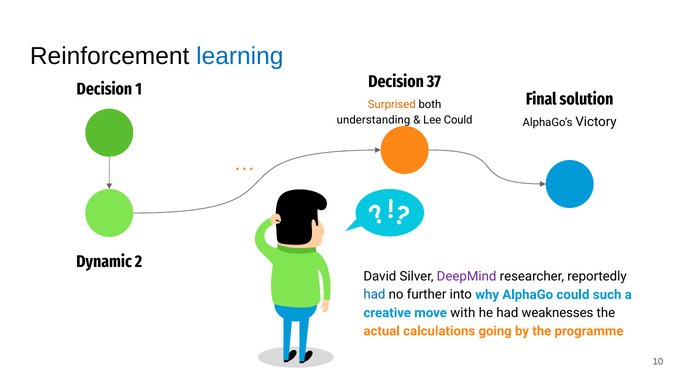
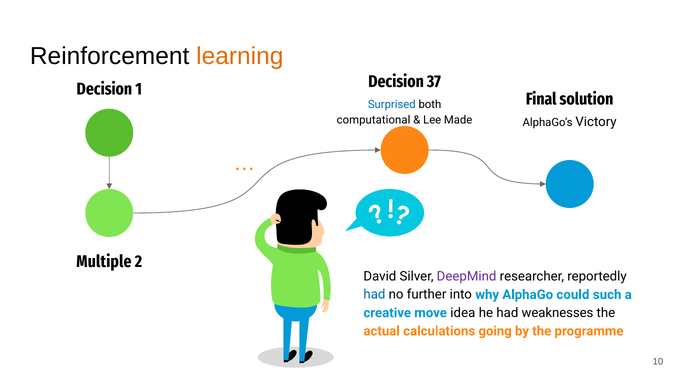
learning colour: blue -> orange (240, 56)
Surprised colour: orange -> blue (392, 104)
understanding: understanding -> computational (374, 120)
Lee Could: Could -> Made (458, 120)
Dynamic: Dynamic -> Multiple (104, 262)
with: with -> idea (463, 313)
